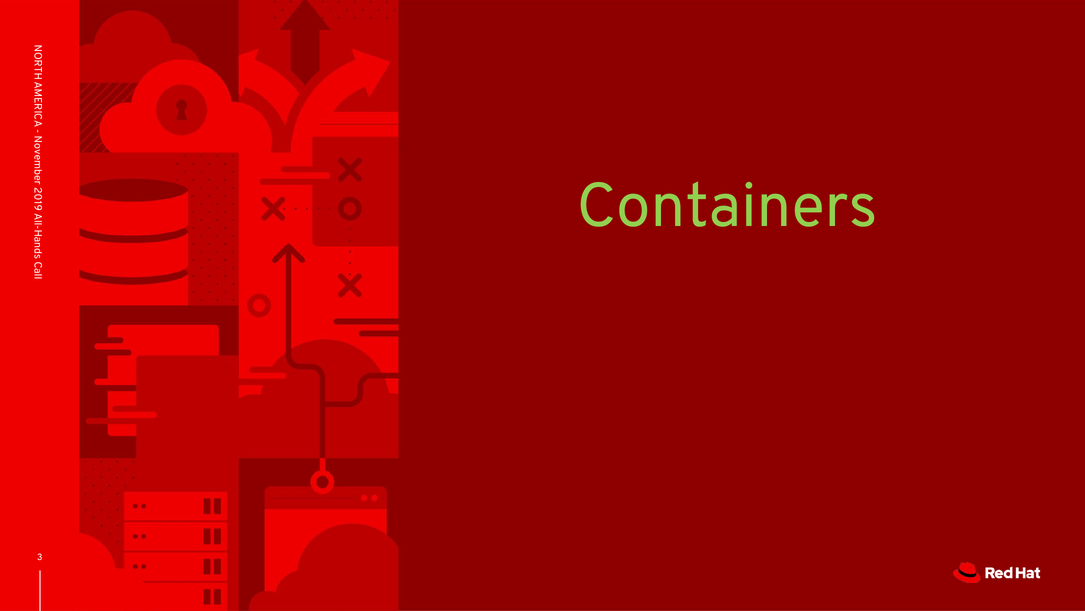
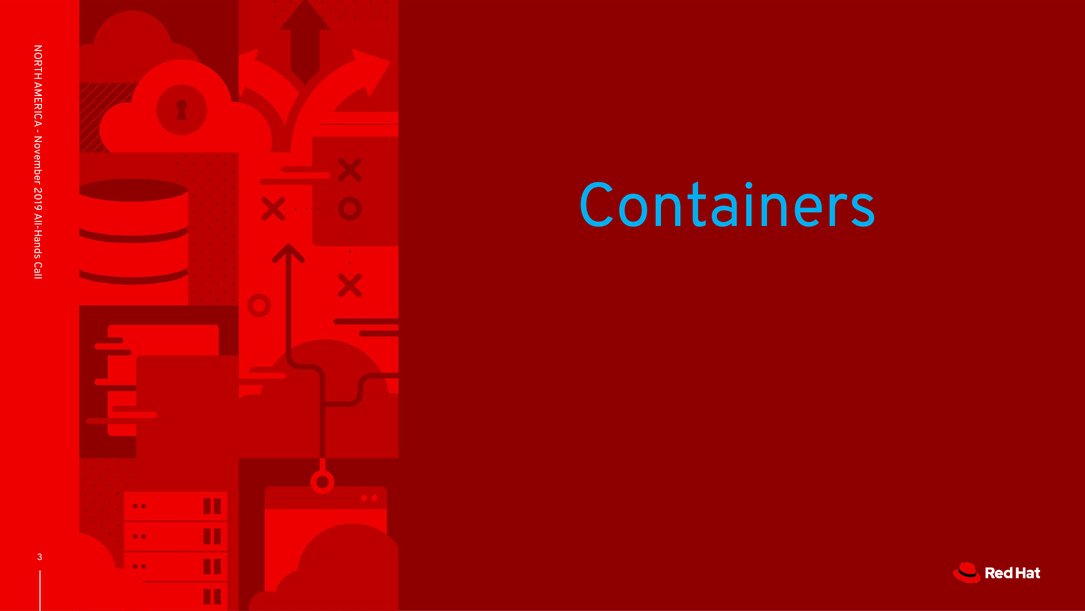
Containers colour: light green -> light blue (727, 206)
